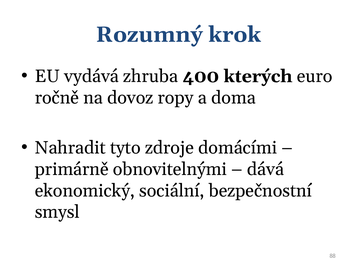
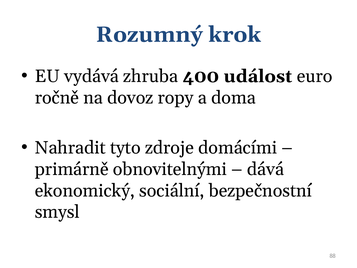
kterých: kterých -> událost (258, 76)
